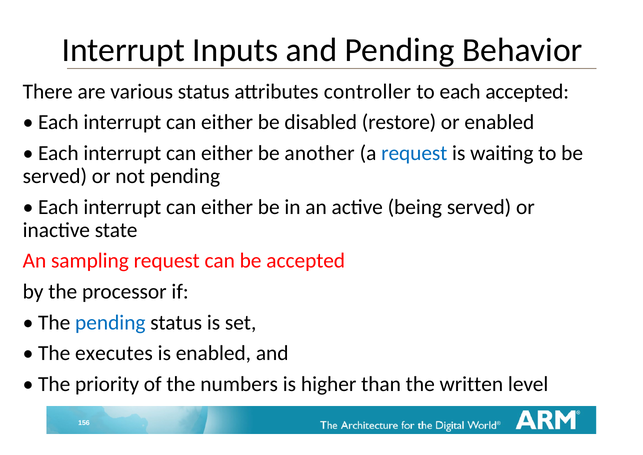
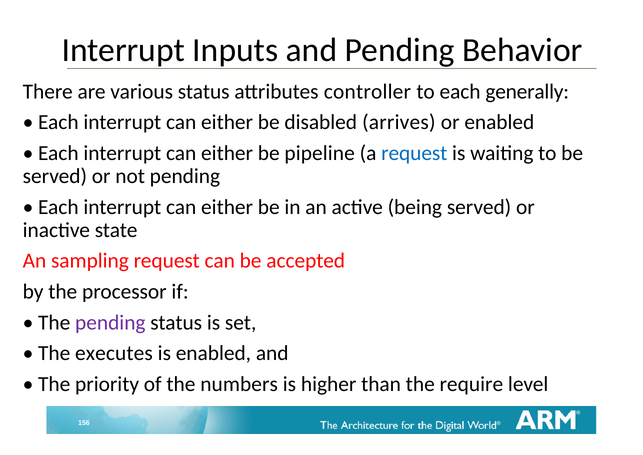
each accepted: accepted -> generally (527, 91)
restore: restore -> arrives (399, 122)
another: another -> pipeline (320, 153)
pending colour: blue -> purple (110, 322)
written: written -> require (471, 383)
